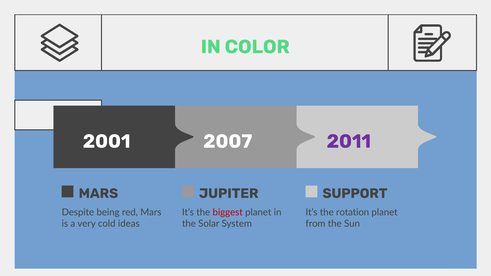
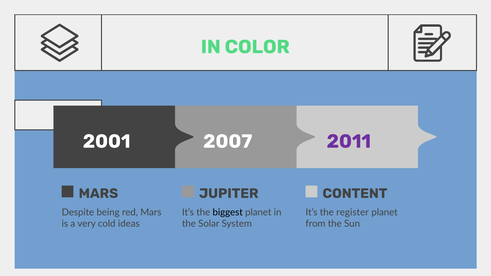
SUPPORT: SUPPORT -> CONTENT (355, 194)
biggest colour: red -> black (228, 212)
rotation: rotation -> register (353, 212)
